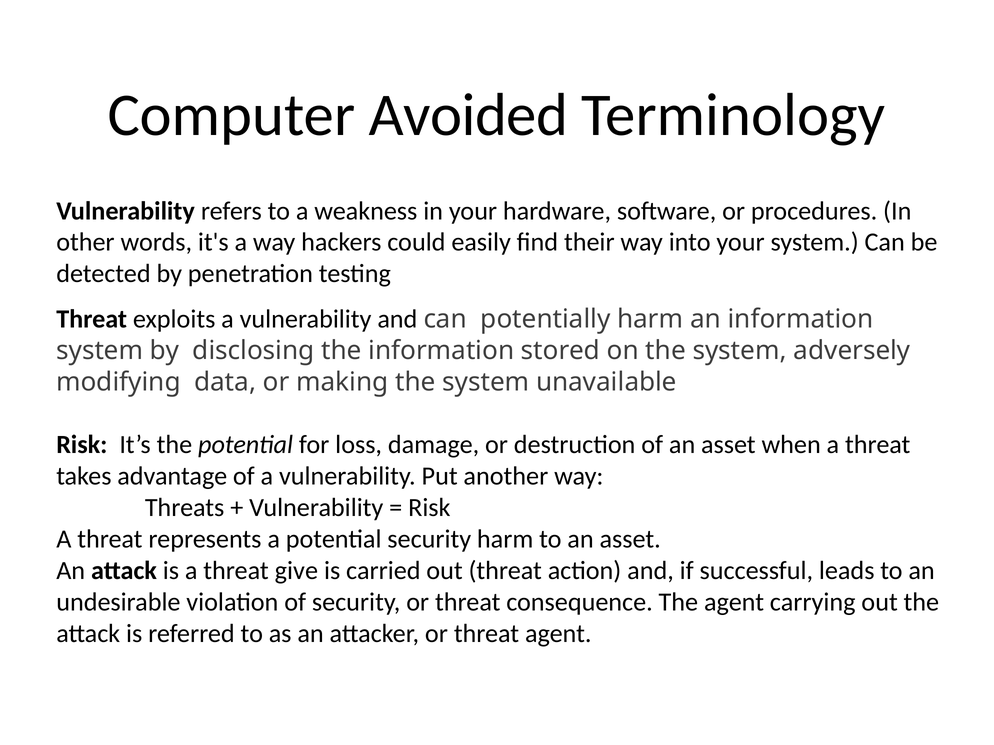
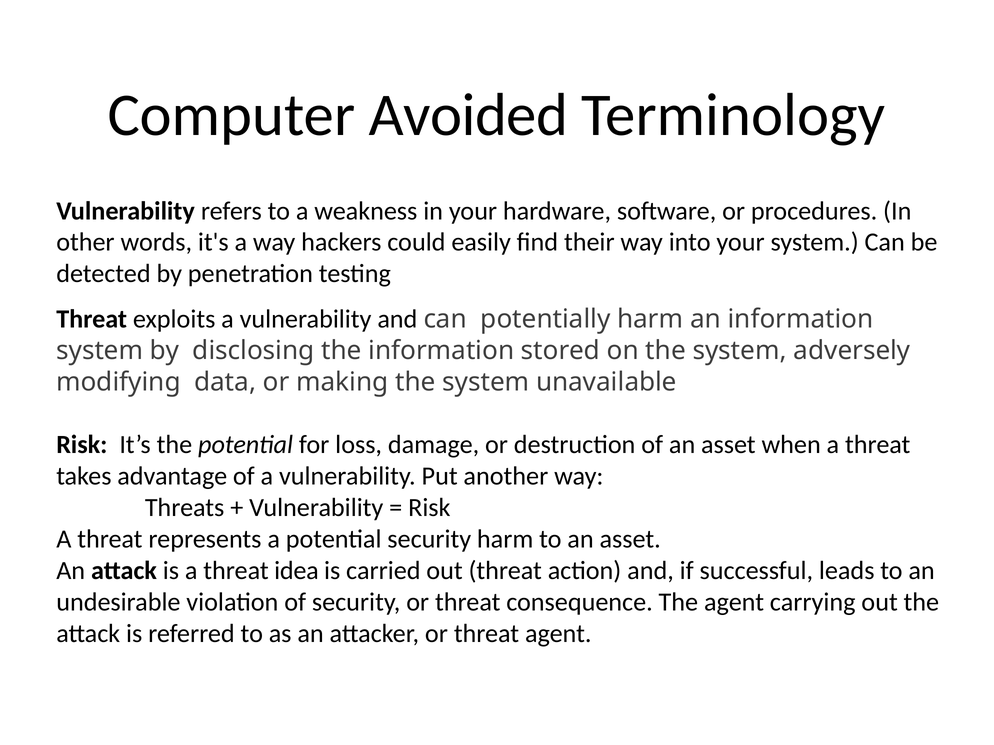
give: give -> idea (297, 571)
